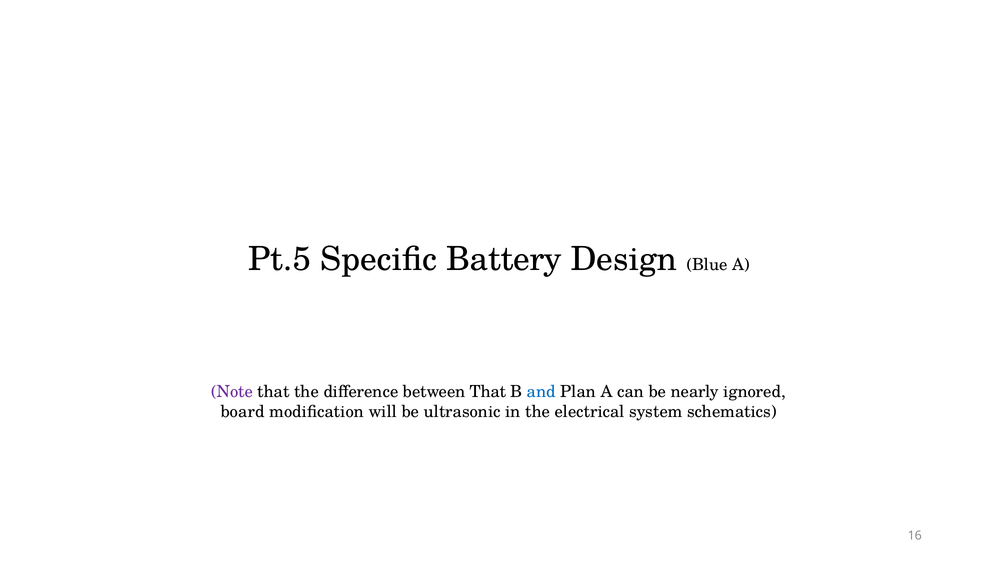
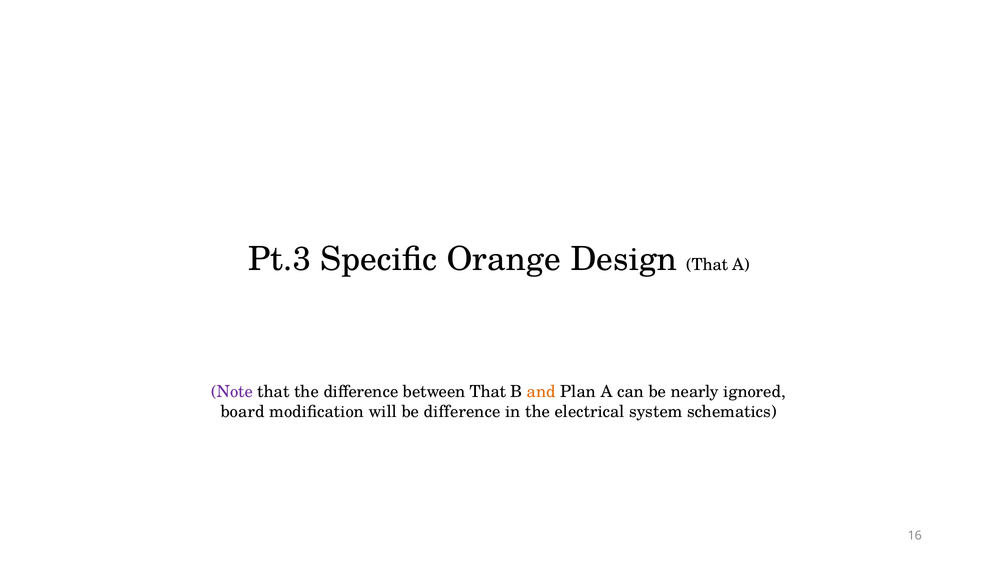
Pt.5: Pt.5 -> Pt.3 (280, 259)
Battery: Battery -> Orange (504, 259)
Design Blue: Blue -> That (707, 264)
and colour: blue -> orange (541, 391)
be ultrasonic: ultrasonic -> difference (462, 411)
